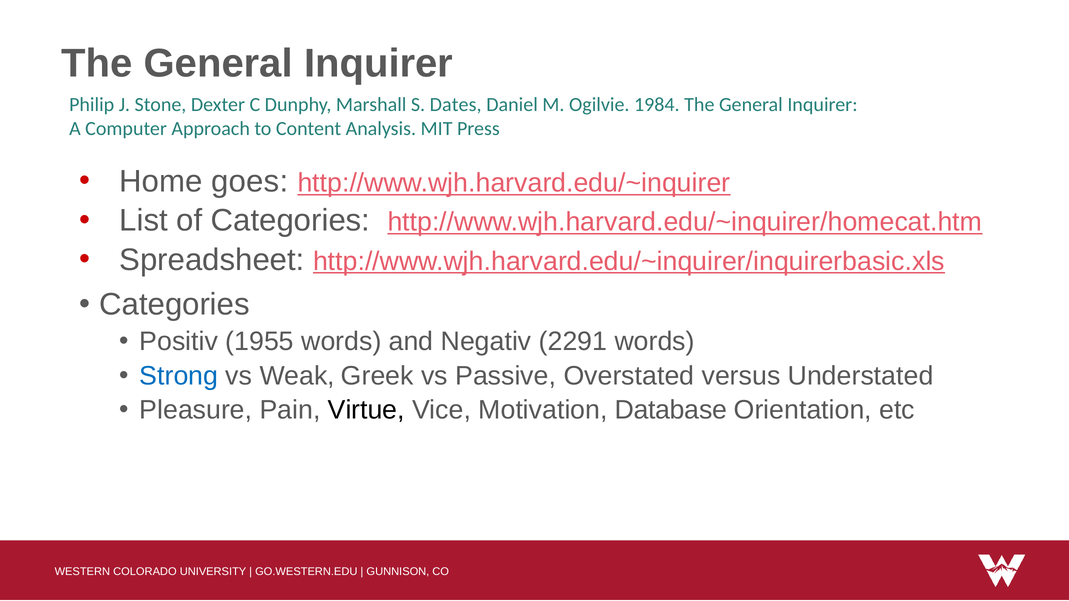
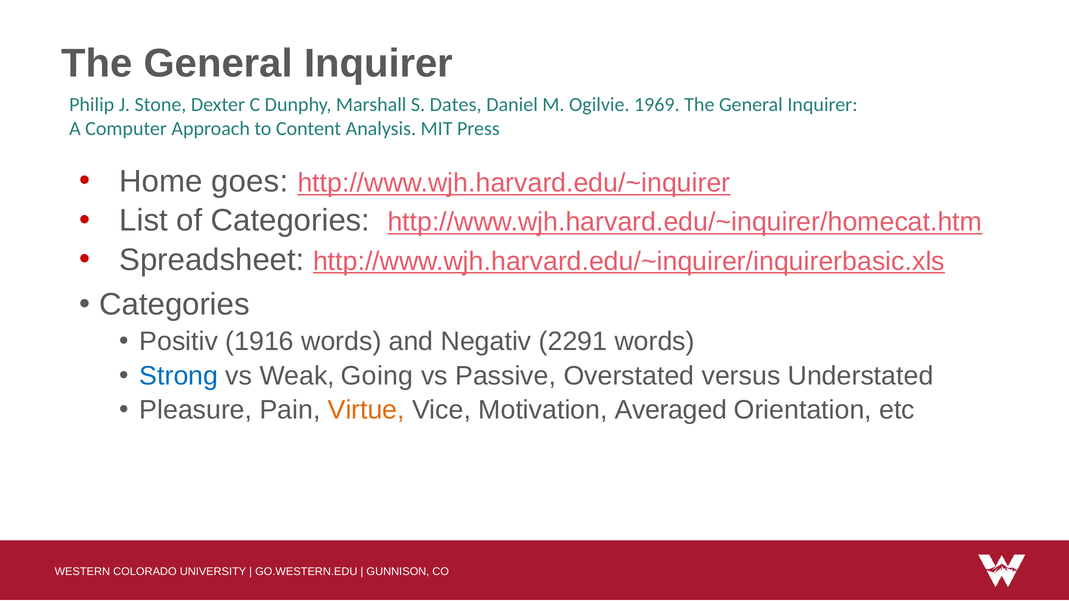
1984: 1984 -> 1969 (657, 105)
1955: 1955 -> 1916 (260, 342)
Greek: Greek -> Going (377, 376)
Virtue colour: black -> orange (366, 410)
Database: Database -> Averaged (671, 410)
